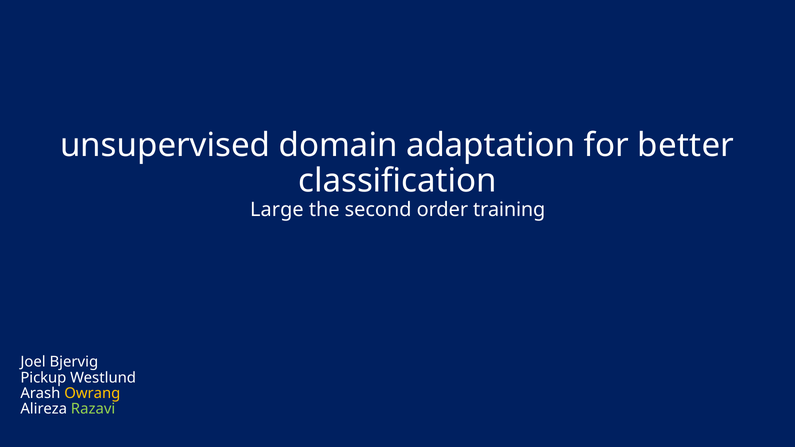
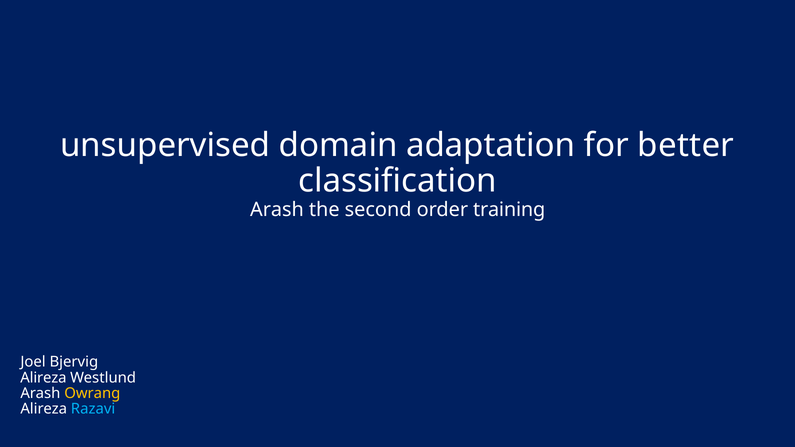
Large: Large -> Arash (277, 210)
Pickup: Pickup -> Alireza (43, 378)
Razavi colour: light green -> light blue (93, 409)
